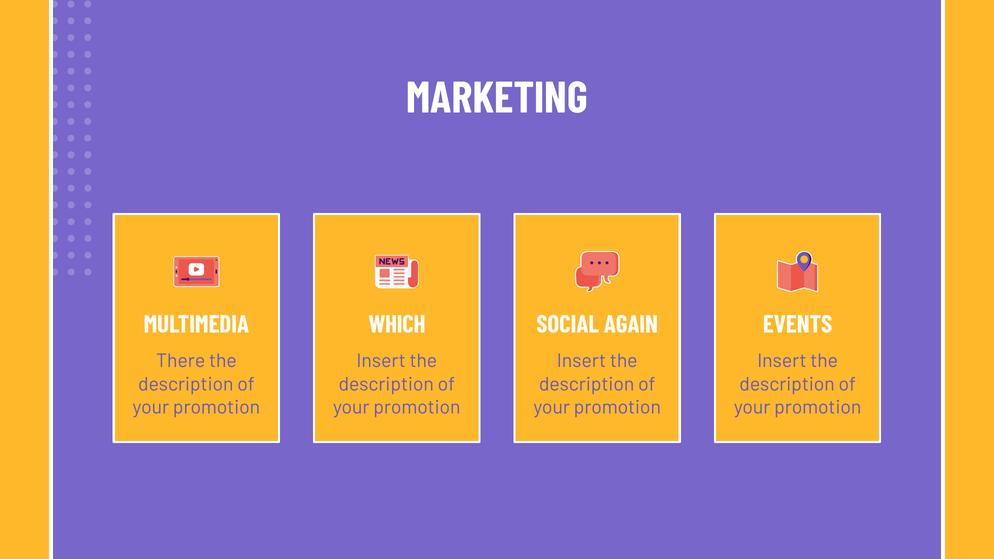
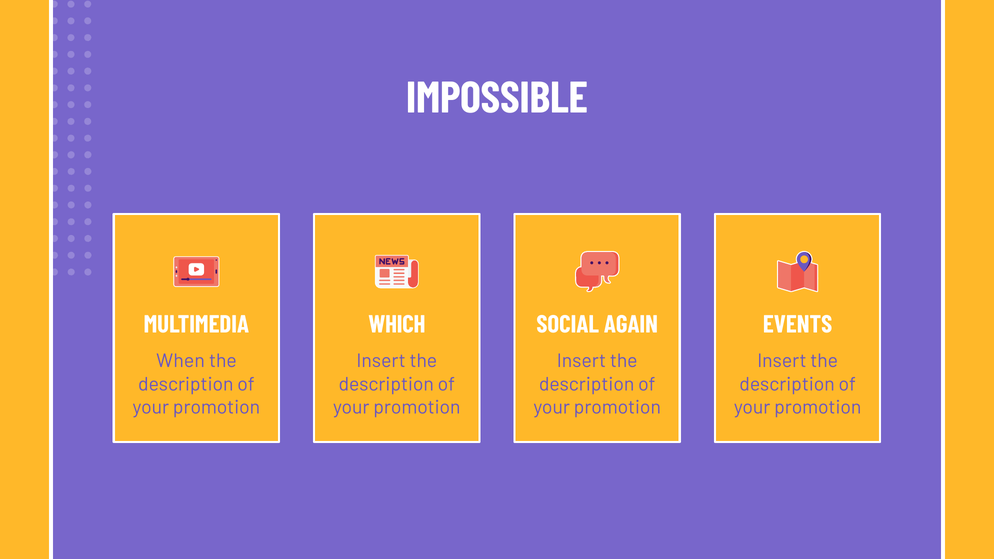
MARKETING: MARKETING -> IMPOSSIBLE (497, 98)
There: There -> When (181, 361)
